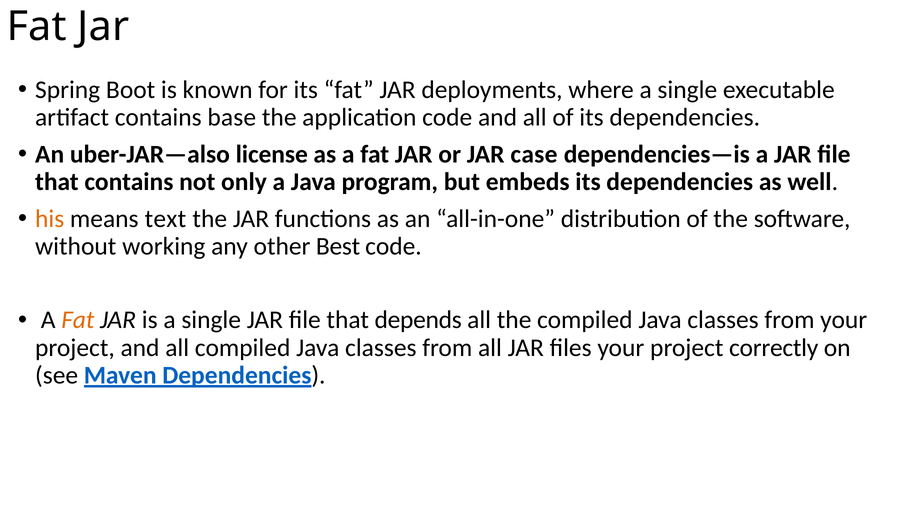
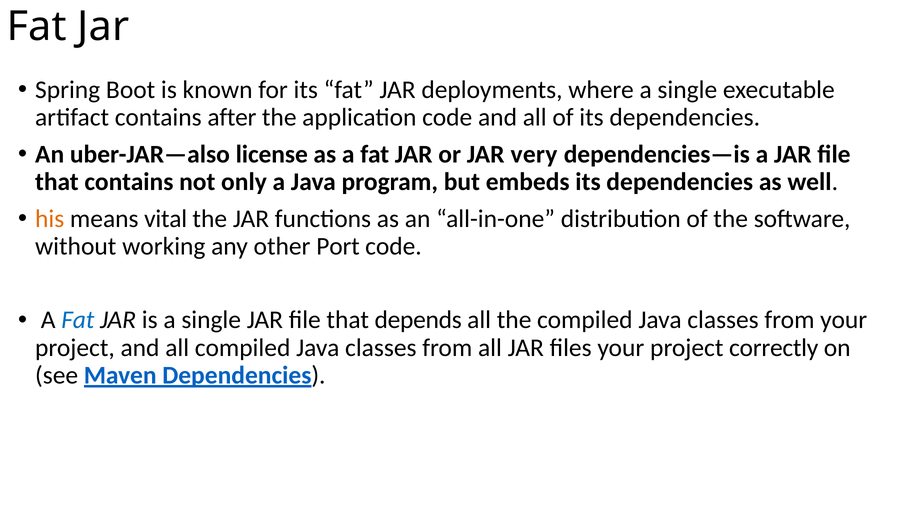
base: base -> after (232, 117)
case: case -> very (534, 154)
text: text -> vital (166, 219)
Best: Best -> Port (338, 247)
Fat colour: orange -> blue (78, 320)
